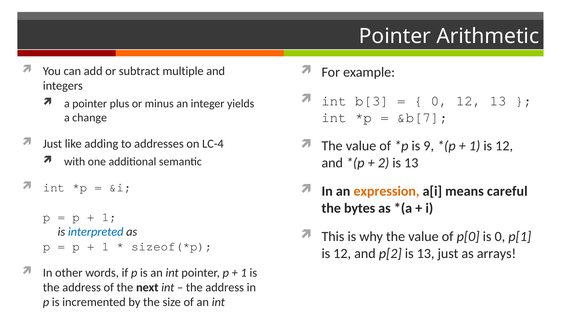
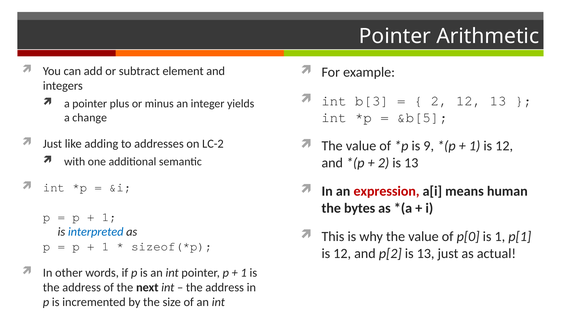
multiple: multiple -> element (183, 71)
0: 0 -> 2 (439, 101)
&b[7: &b[7 -> &b[5 (423, 118)
LC-4: LC-4 -> LC-2 (213, 144)
expression colour: orange -> red (387, 192)
careful: careful -> human (507, 192)
is 0: 0 -> 1 (500, 237)
arrays: arrays -> actual (496, 254)
